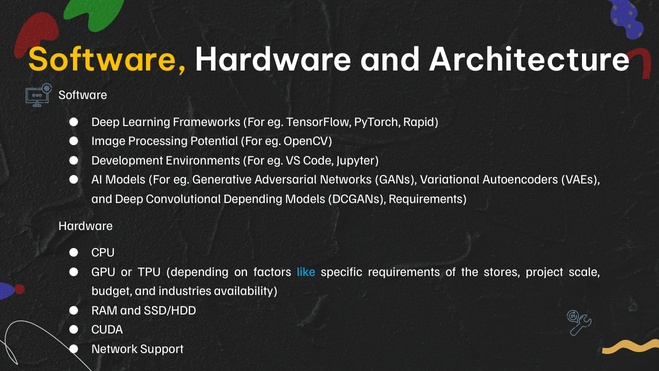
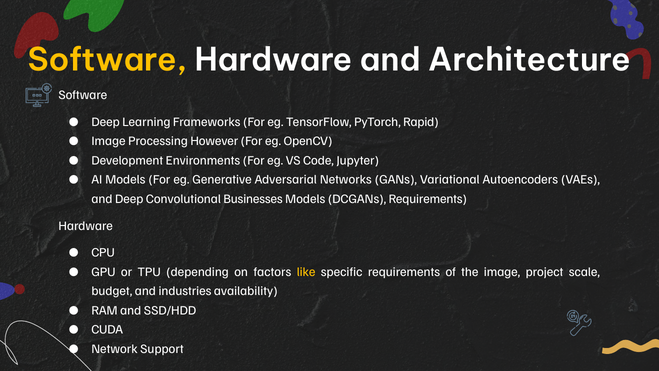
Potential: Potential -> However (214, 141)
Convolutional Depending: Depending -> Businesses (253, 199)
like colour: light blue -> yellow (306, 272)
the stores: stores -> image (502, 272)
